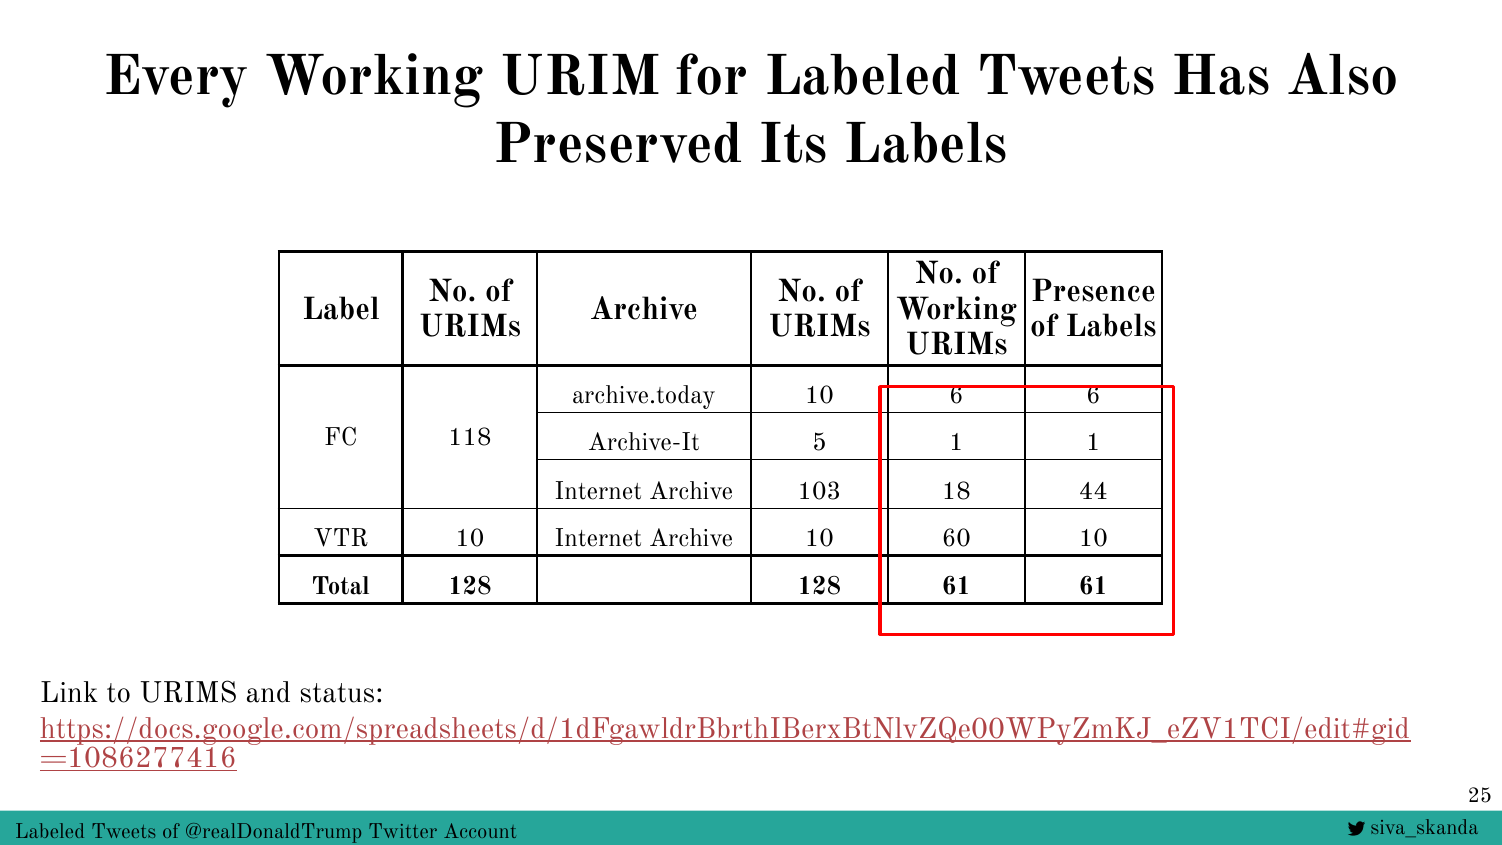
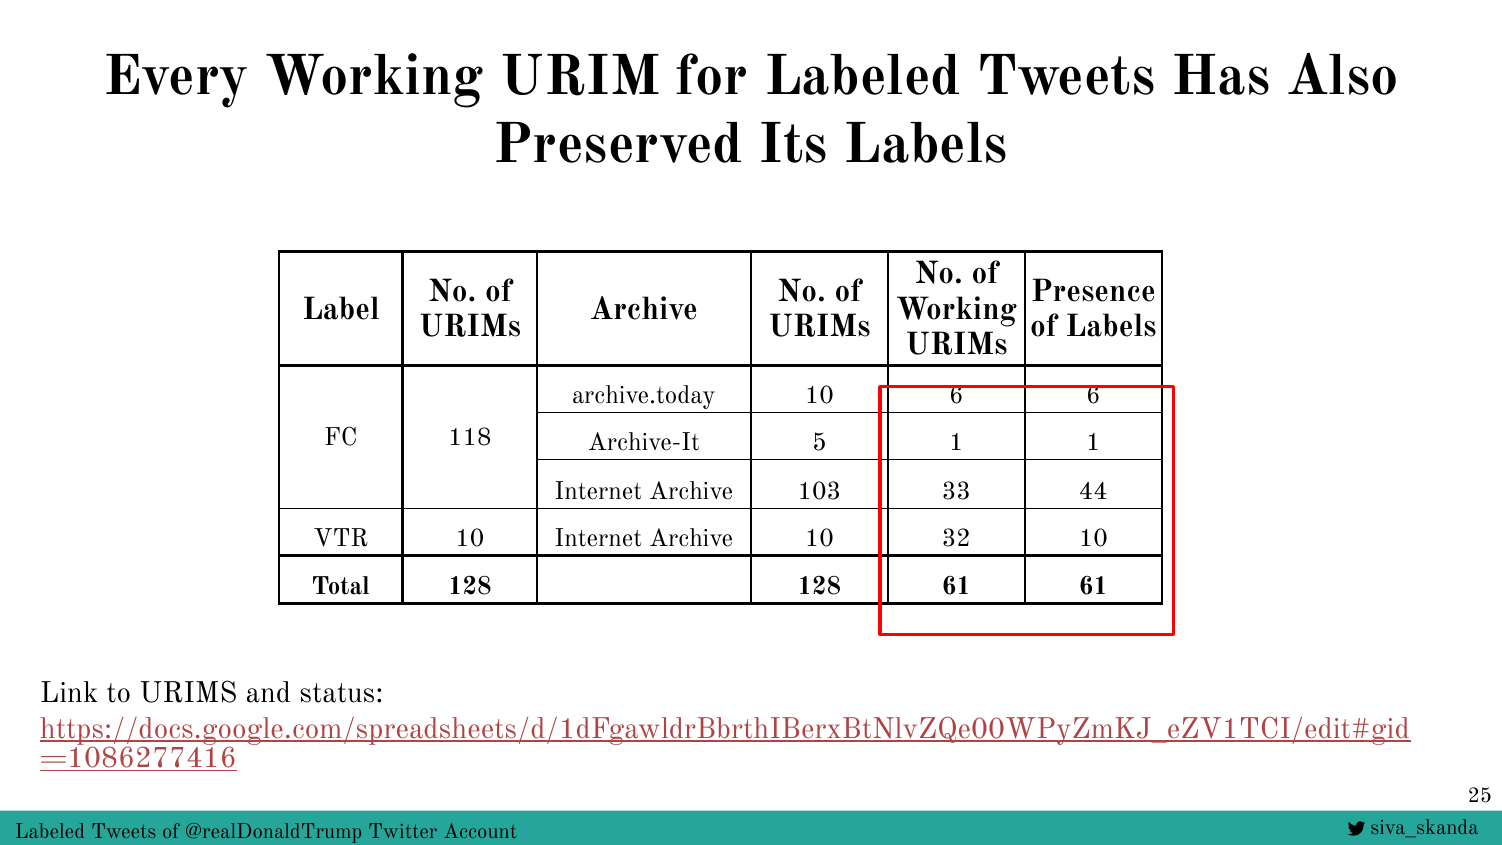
18: 18 -> 33 (956, 491)
60: 60 -> 32 (956, 538)
